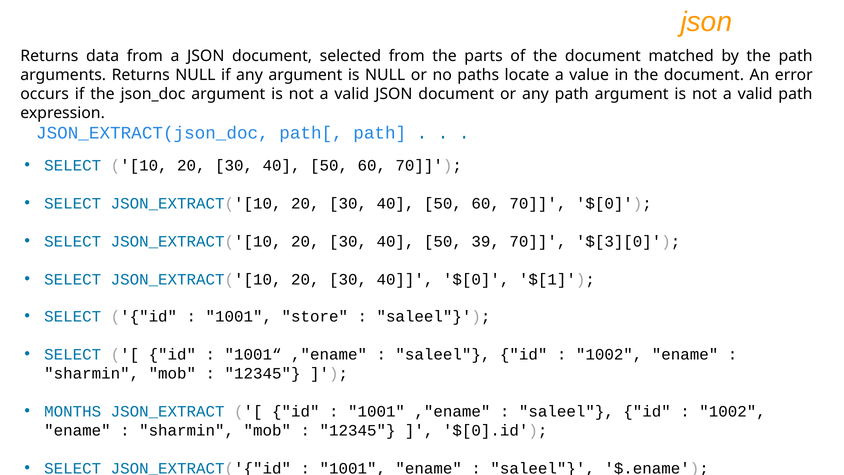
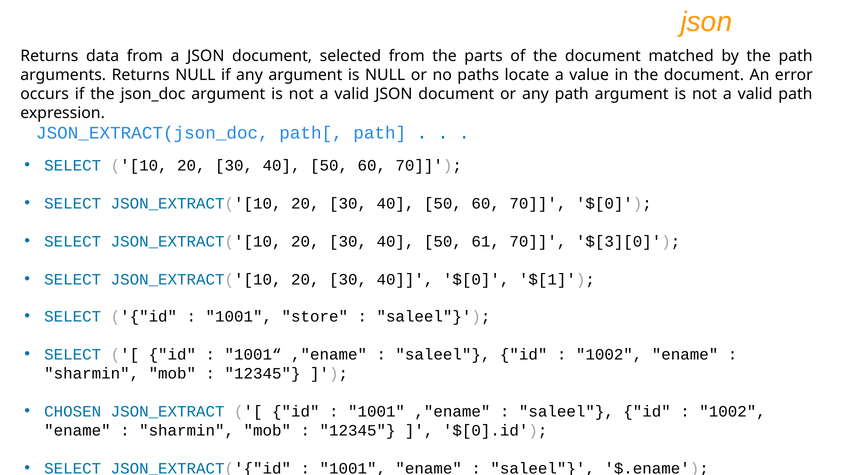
39: 39 -> 61 (486, 241)
MONTHS: MONTHS -> CHOSEN (73, 411)
